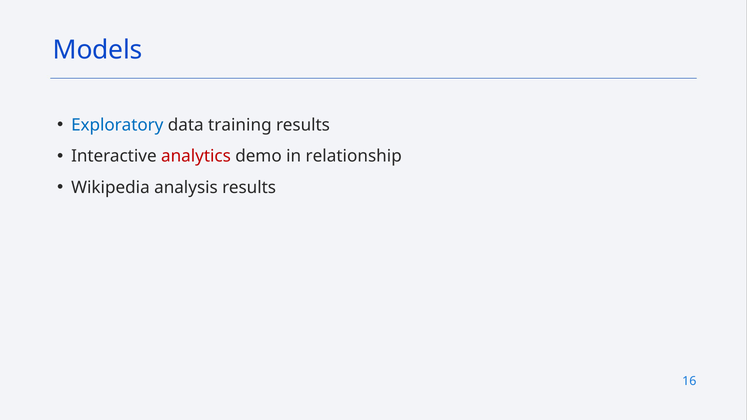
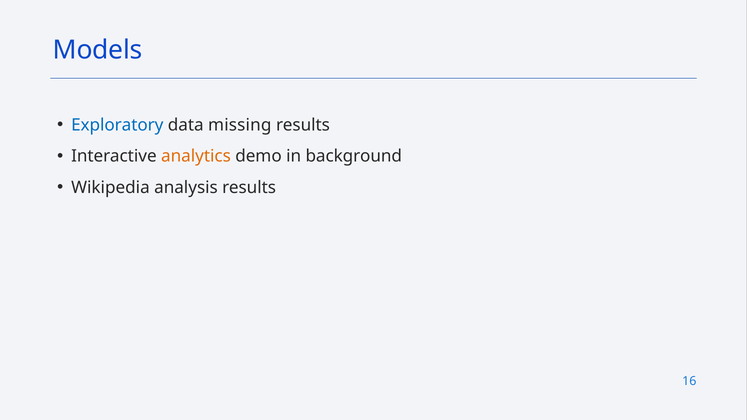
training: training -> missing (240, 125)
analytics colour: red -> orange (196, 156)
relationship: relationship -> background (354, 156)
